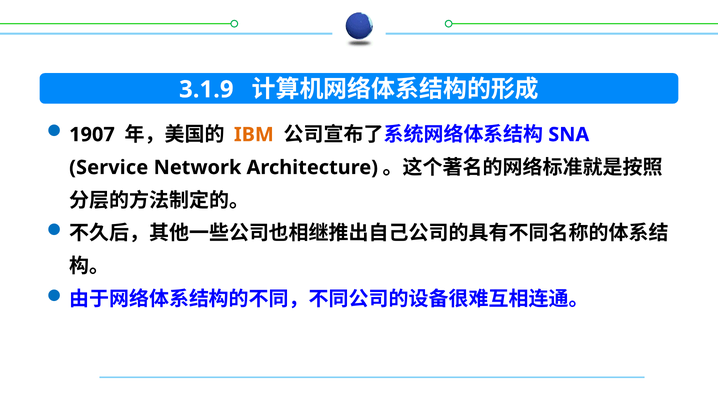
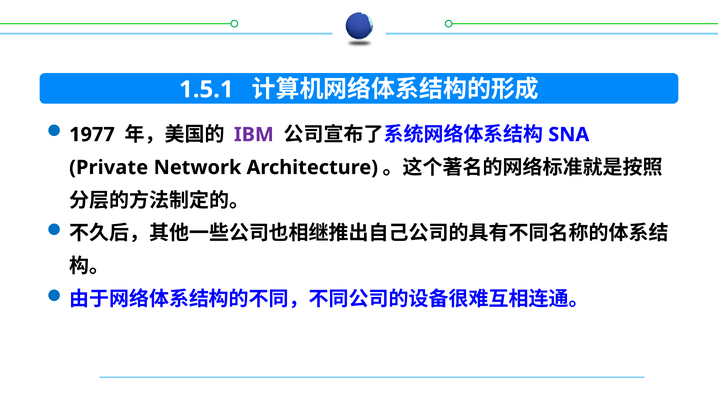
3.1.9: 3.1.9 -> 1.5.1 (206, 89)
1907: 1907 -> 1977 (92, 135)
IBM colour: orange -> purple (254, 135)
Service: Service -> Private (109, 167)
